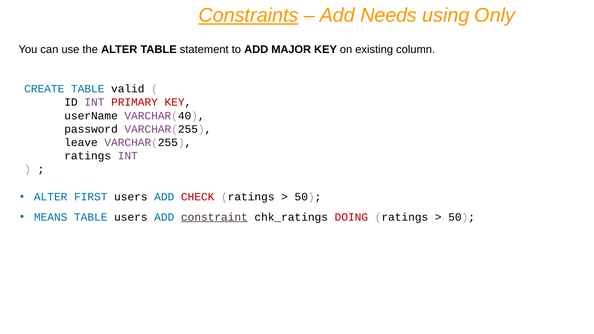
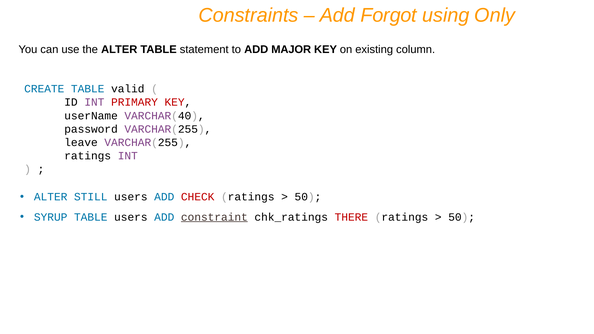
Constraints underline: present -> none (248, 15)
Needs: Needs -> Forgot (389, 15)
FIRST: FIRST -> STILL (91, 197)
MEANS: MEANS -> SYRUP (51, 217)
DOING: DOING -> THERE (351, 217)
